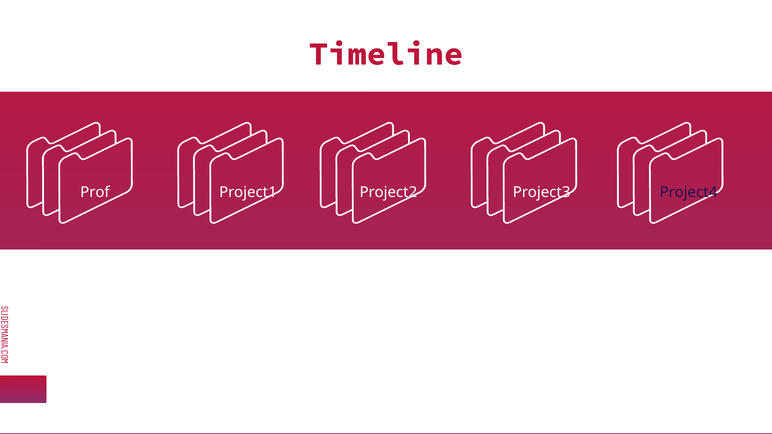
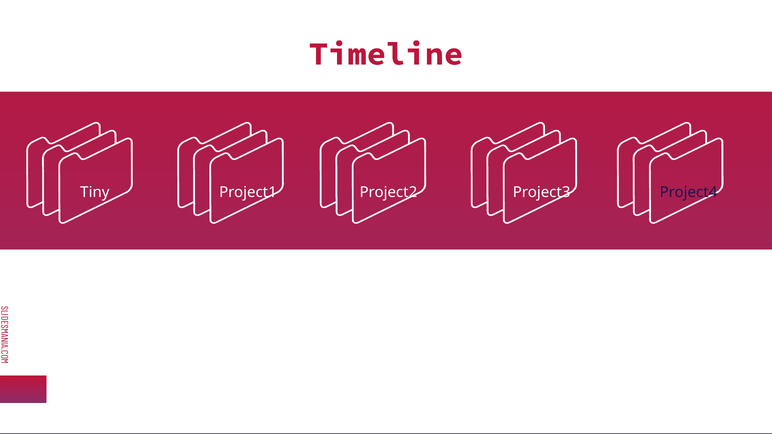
Prof: Prof -> Tiny (95, 192)
